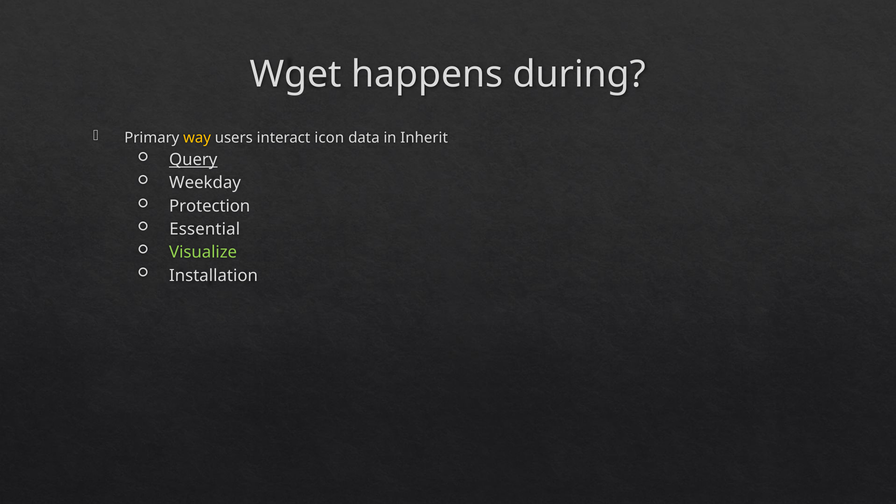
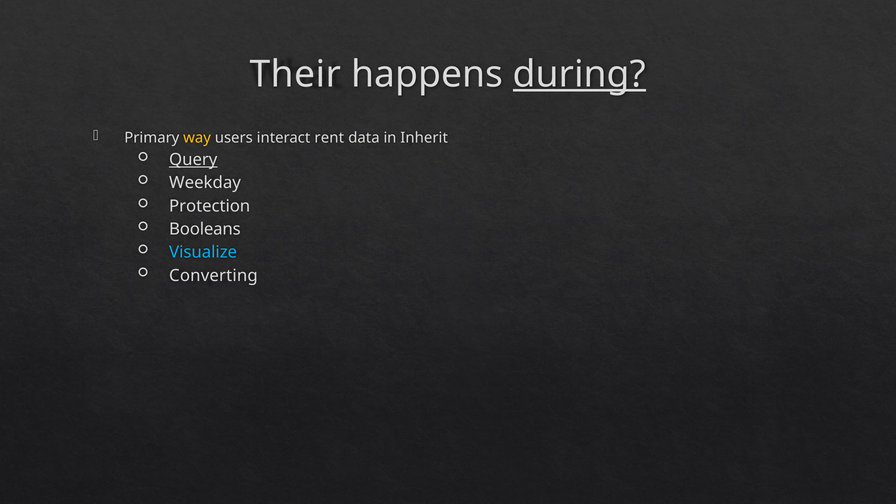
Wget: Wget -> Their (295, 74)
during underline: none -> present (579, 74)
icon: icon -> rent (329, 138)
Essential: Essential -> Booleans (205, 229)
Visualize colour: light green -> light blue (203, 252)
Installation: Installation -> Converting (213, 275)
